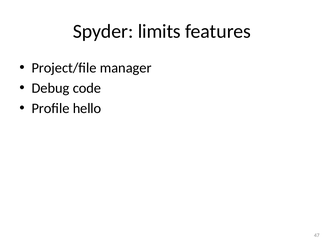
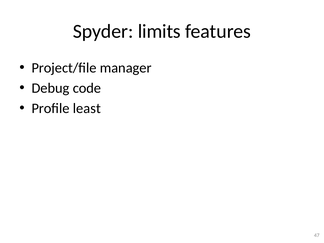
hello: hello -> least (87, 108)
